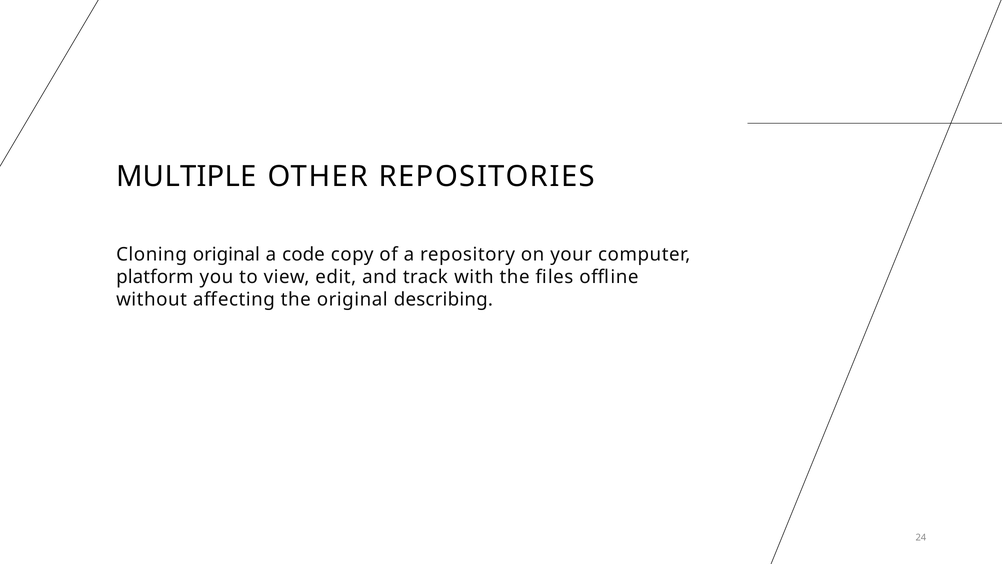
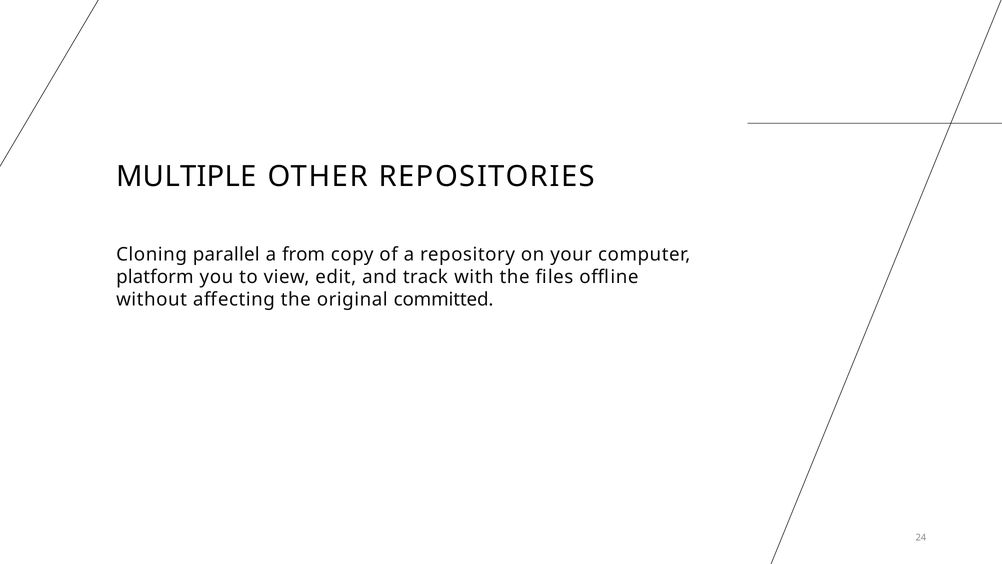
Cloning original: original -> parallel (226, 254)
code: code -> from (304, 254)
describing: describing -> committed (444, 299)
